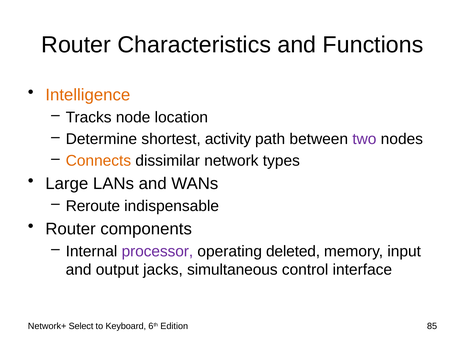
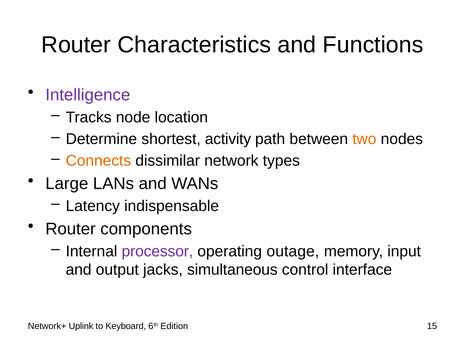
Intelligence colour: orange -> purple (88, 95)
two colour: purple -> orange (364, 139)
Reroute: Reroute -> Latency (93, 206)
deleted: deleted -> outage (293, 251)
Select: Select -> Uplink (81, 326)
85: 85 -> 15 (432, 326)
